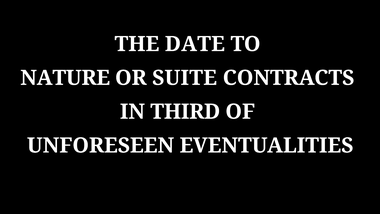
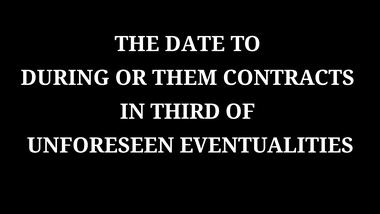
NATURE: NATURE -> DURING (65, 78)
SUITE: SUITE -> THEM (185, 78)
